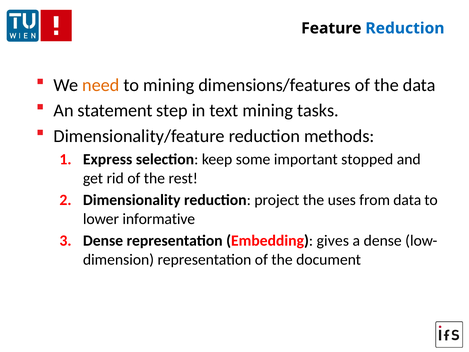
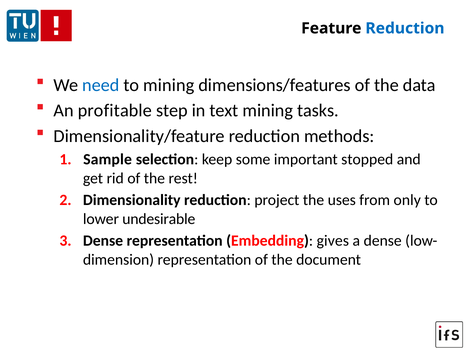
need colour: orange -> blue (101, 85)
statement: statement -> profitable (115, 110)
Express: Express -> Sample (108, 159)
from data: data -> only (407, 200)
informative: informative -> undesirable (159, 219)
